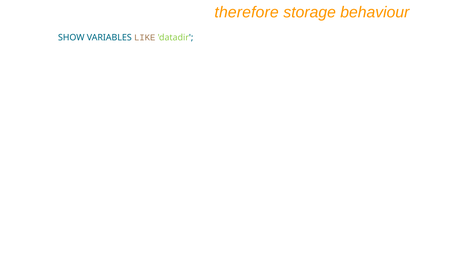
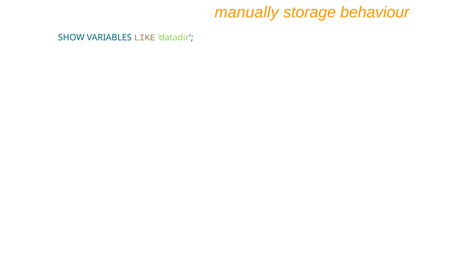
therefore: therefore -> manually (247, 12)
